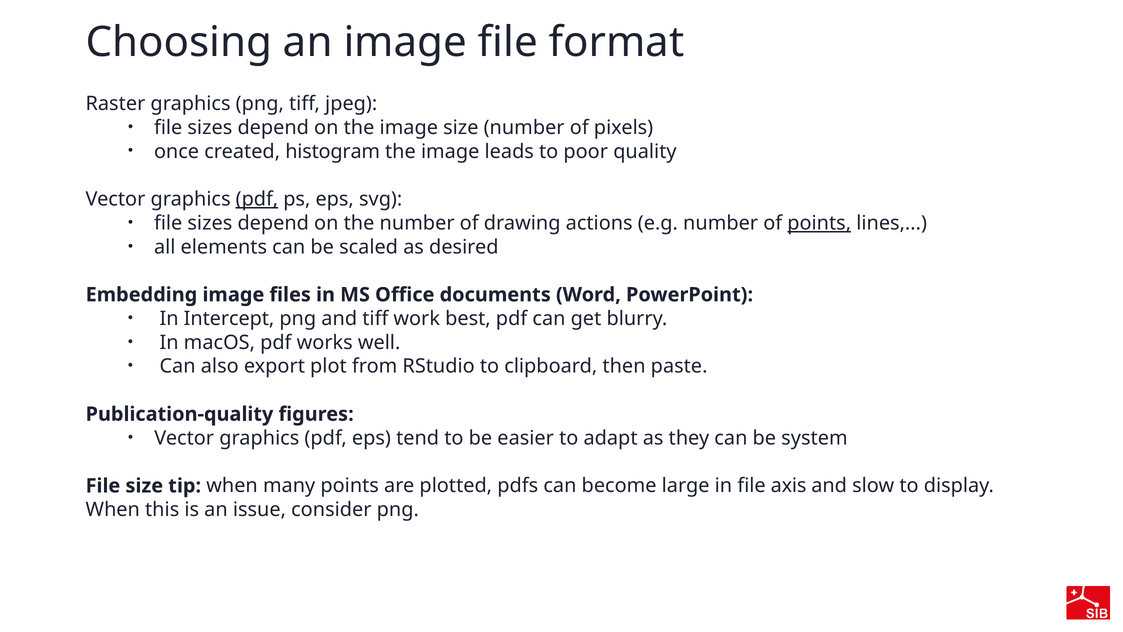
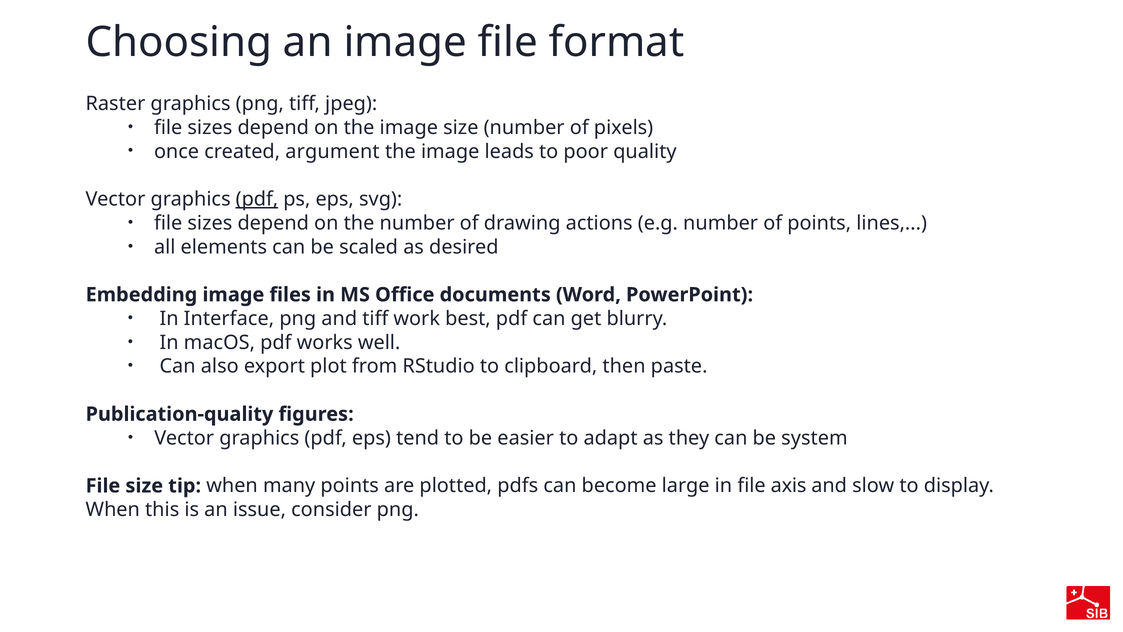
histogram: histogram -> argument (332, 151)
points underline: present -> none (819, 223)
Intercept: Intercept -> Interface (229, 318)
